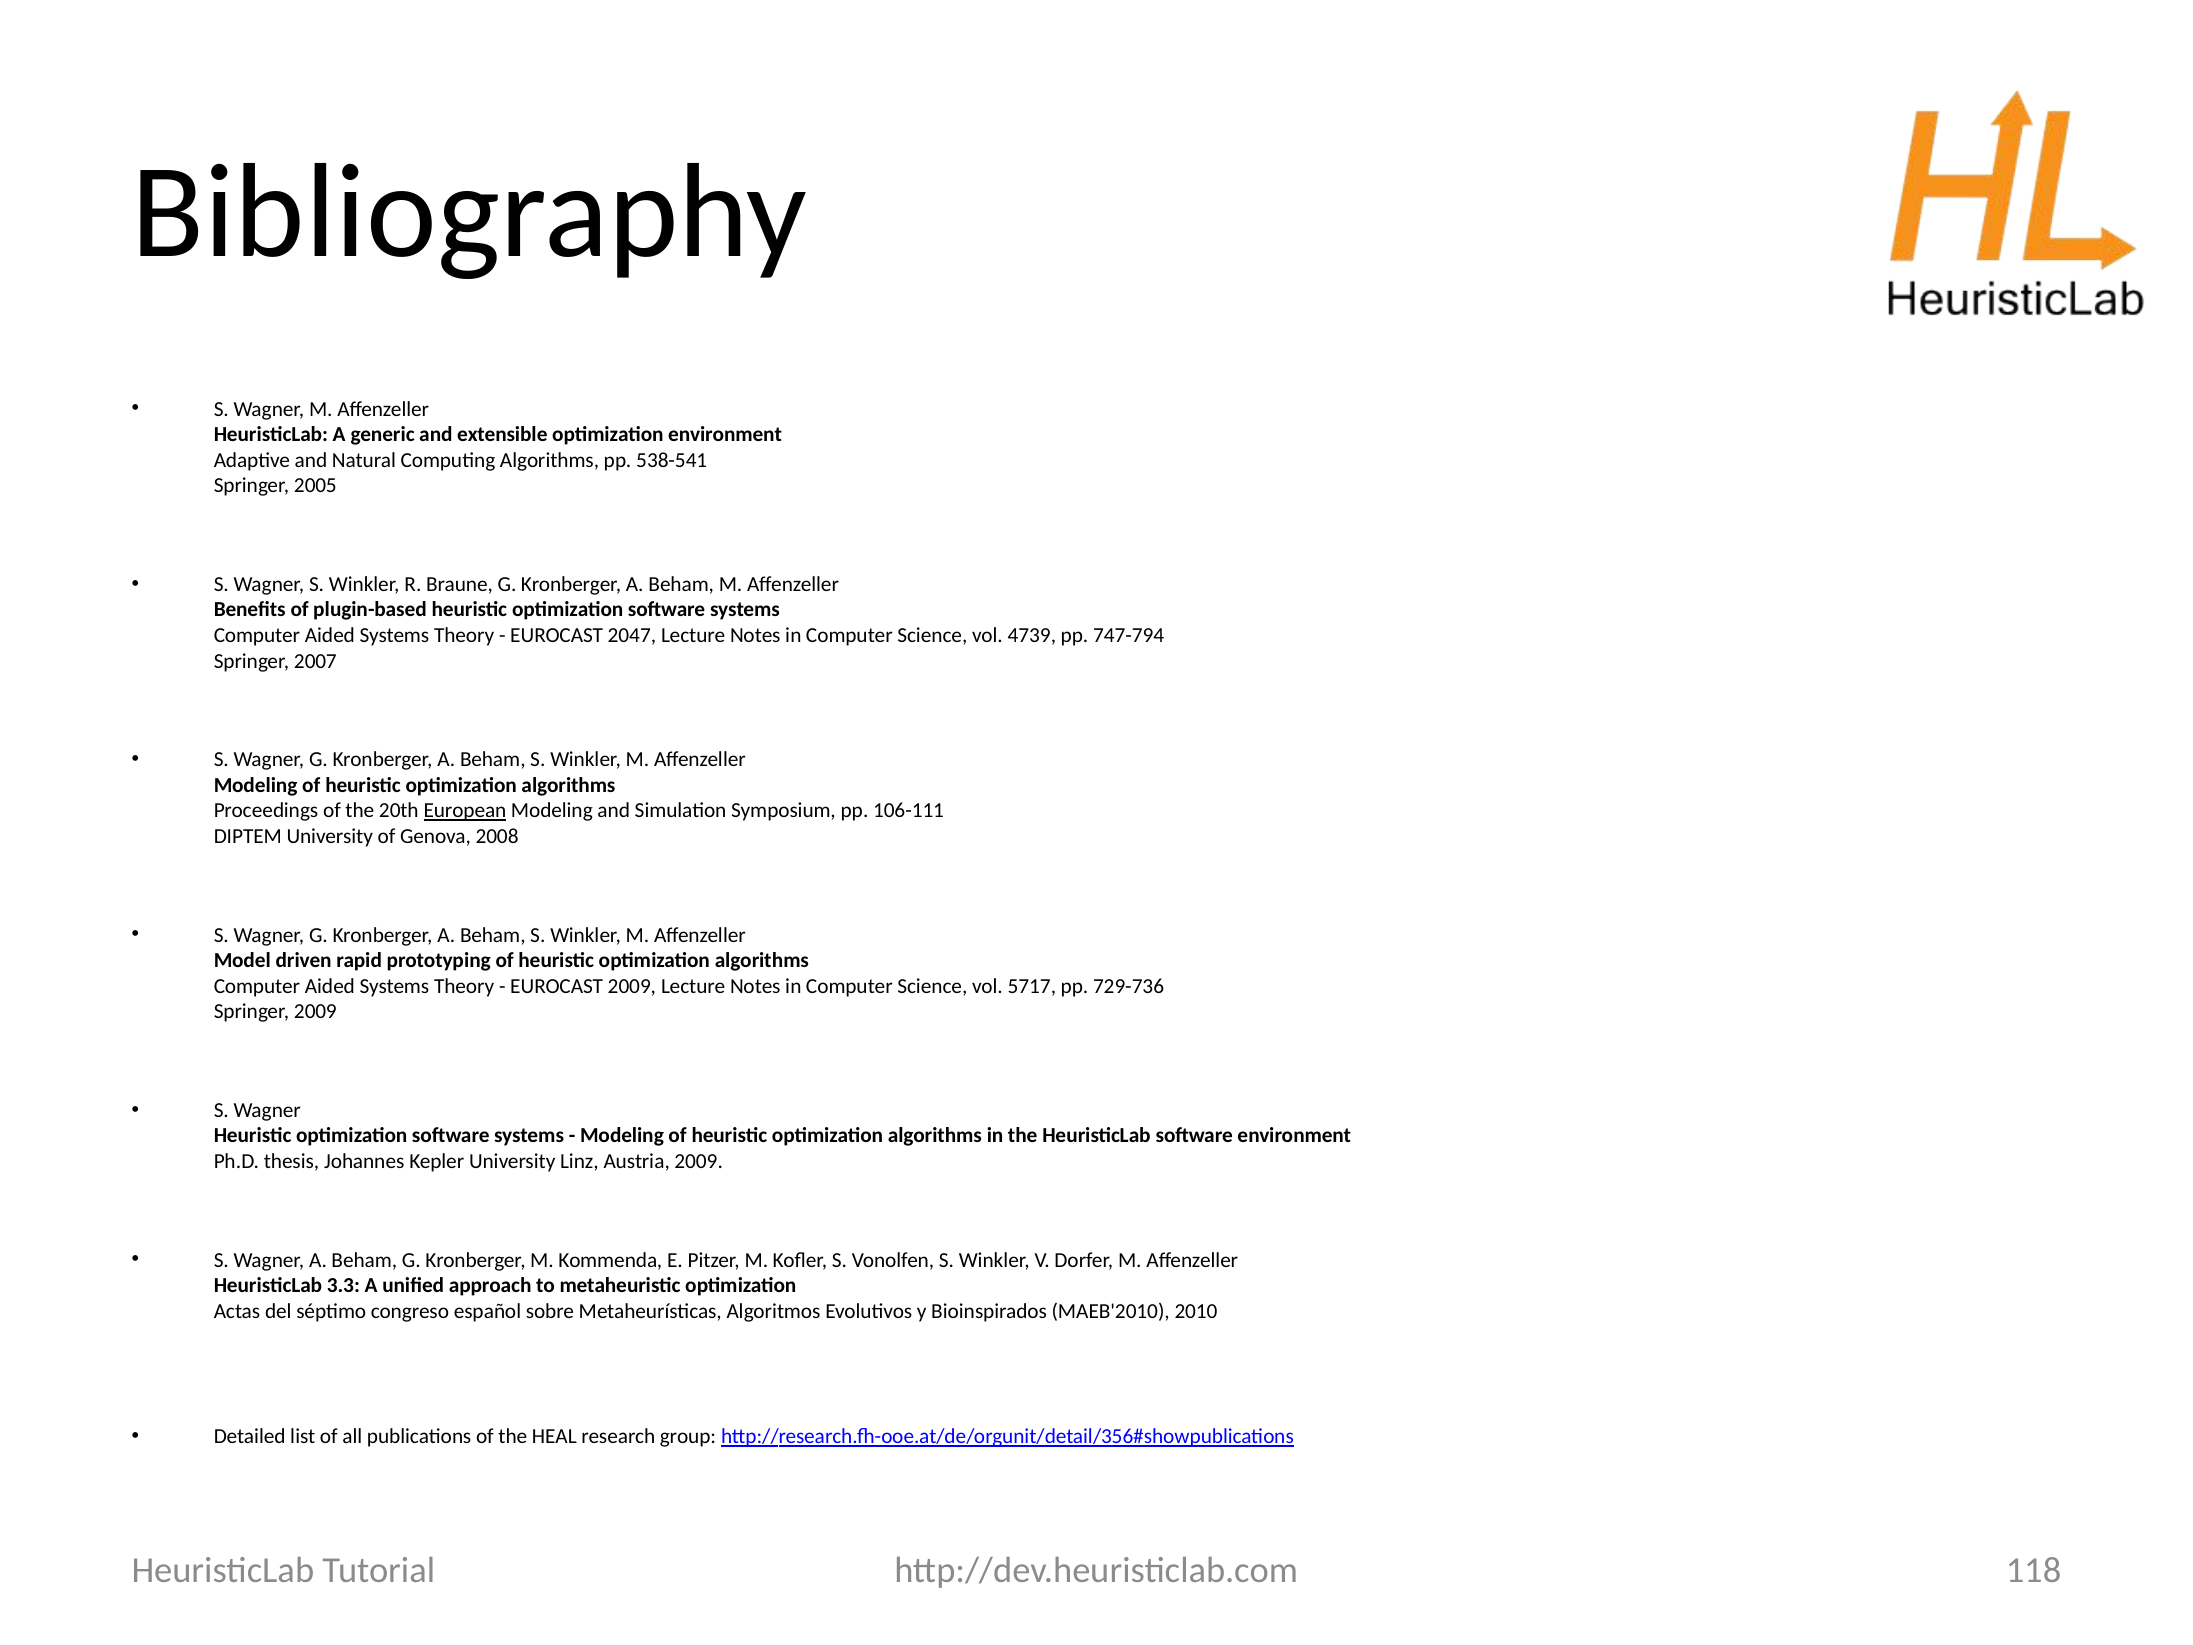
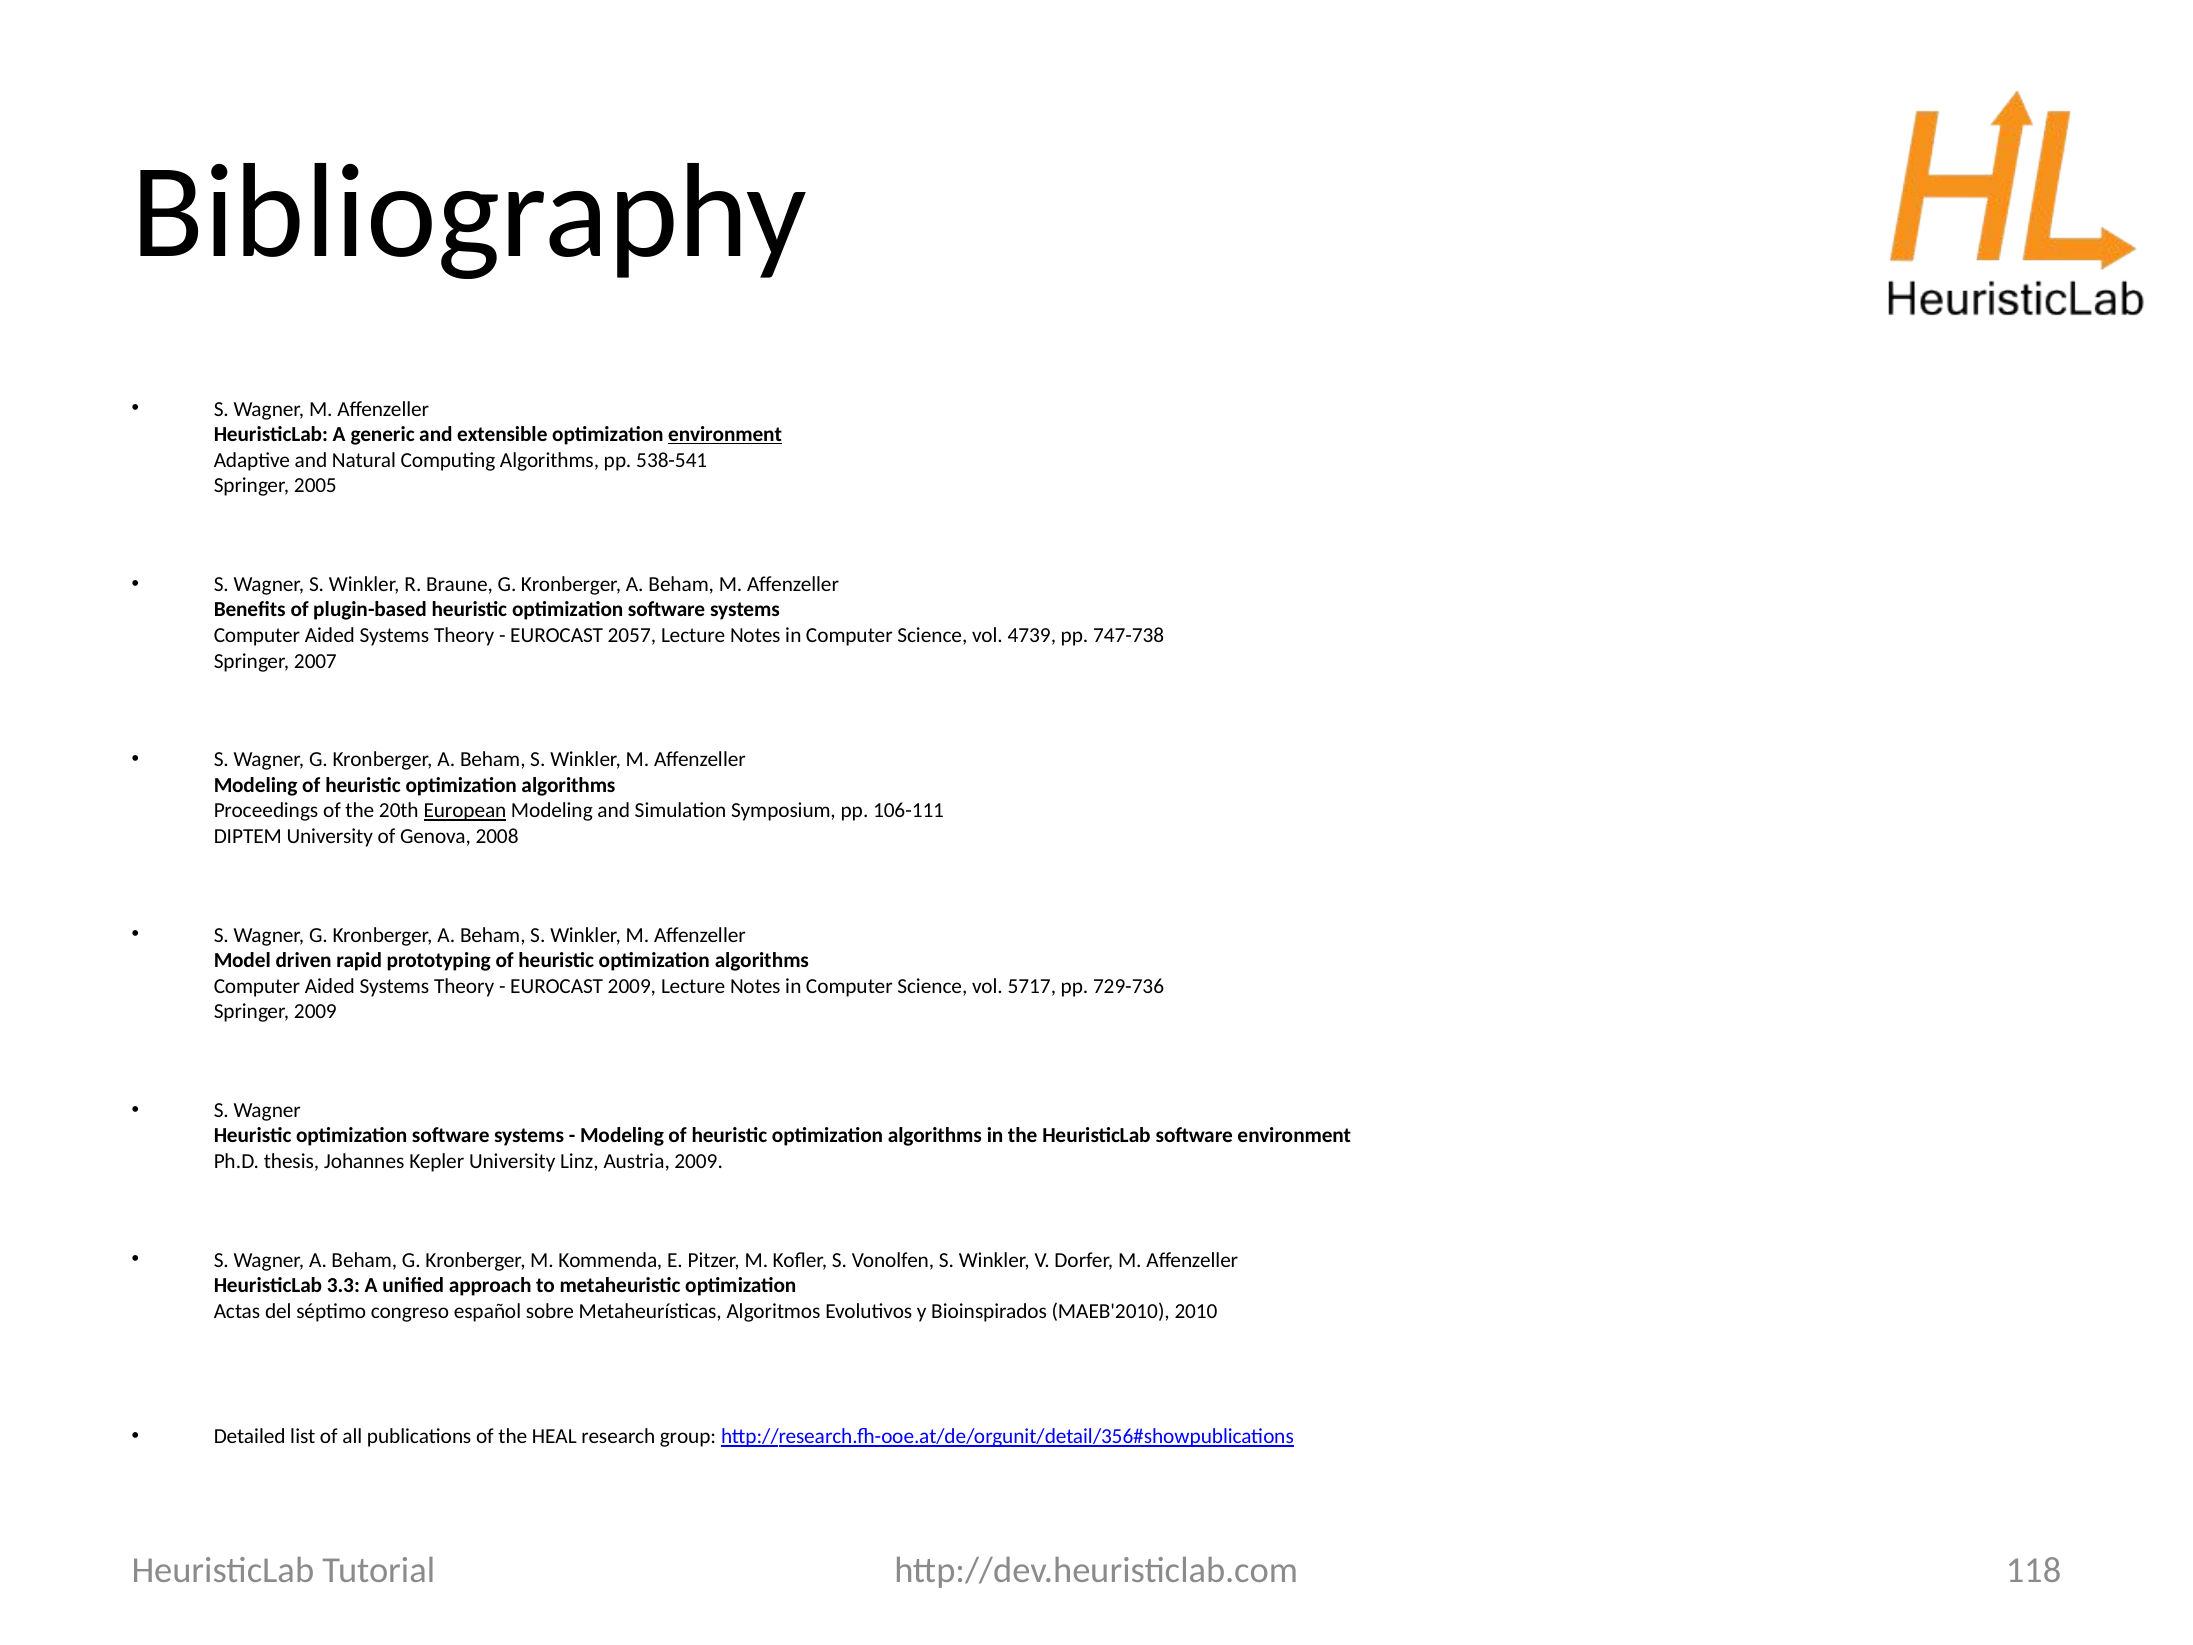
environment underline: none -> present (725, 435)
2047: 2047 -> 2057 (632, 635)
747-794: 747-794 -> 747-738 (1129, 635)
